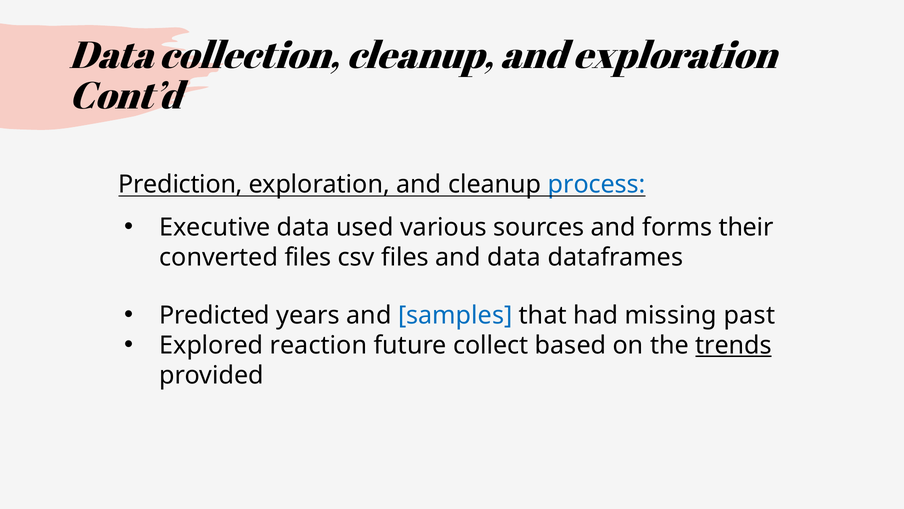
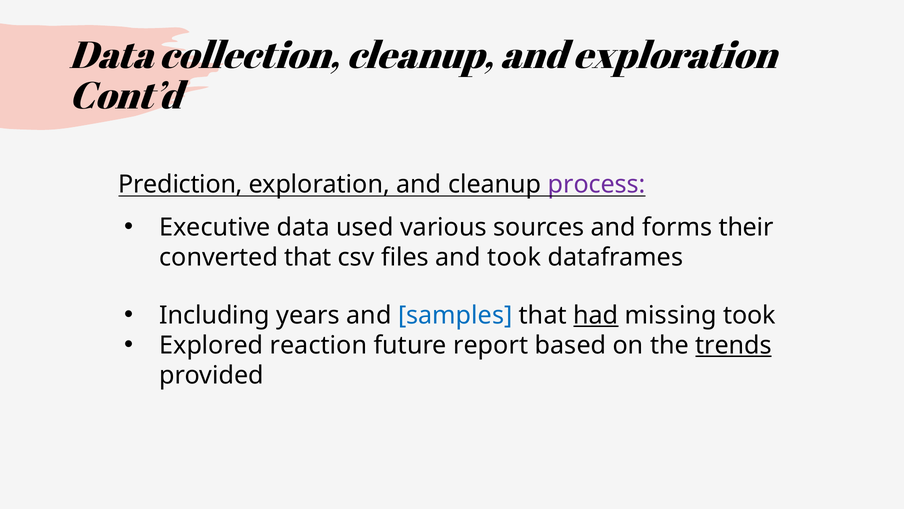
process colour: blue -> purple (597, 184)
converted files: files -> that (308, 257)
and data: data -> took (514, 257)
Predicted: Predicted -> Including (215, 315)
had underline: none -> present (596, 315)
missing past: past -> took (750, 315)
collect: collect -> report (491, 345)
